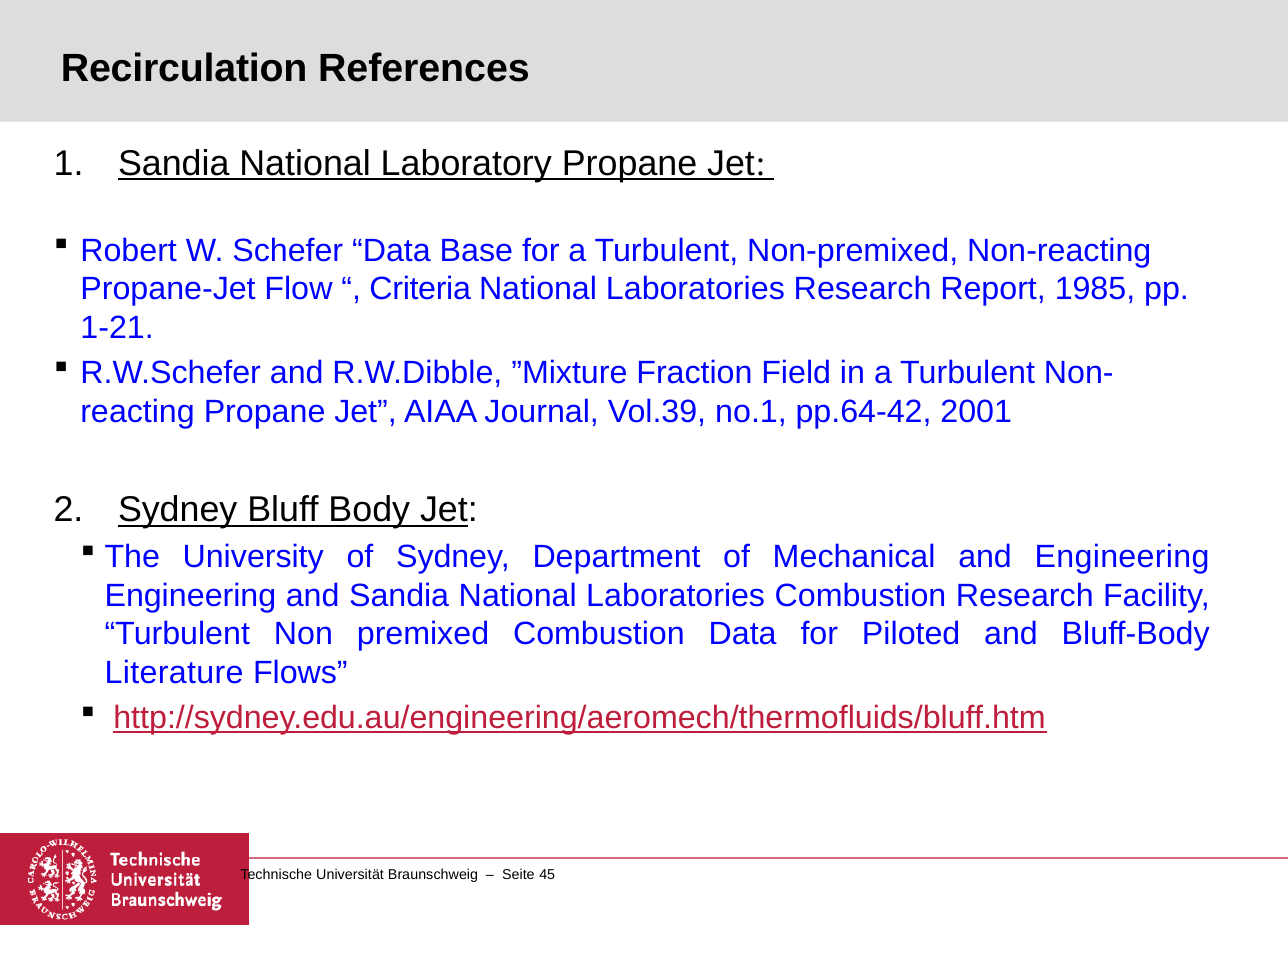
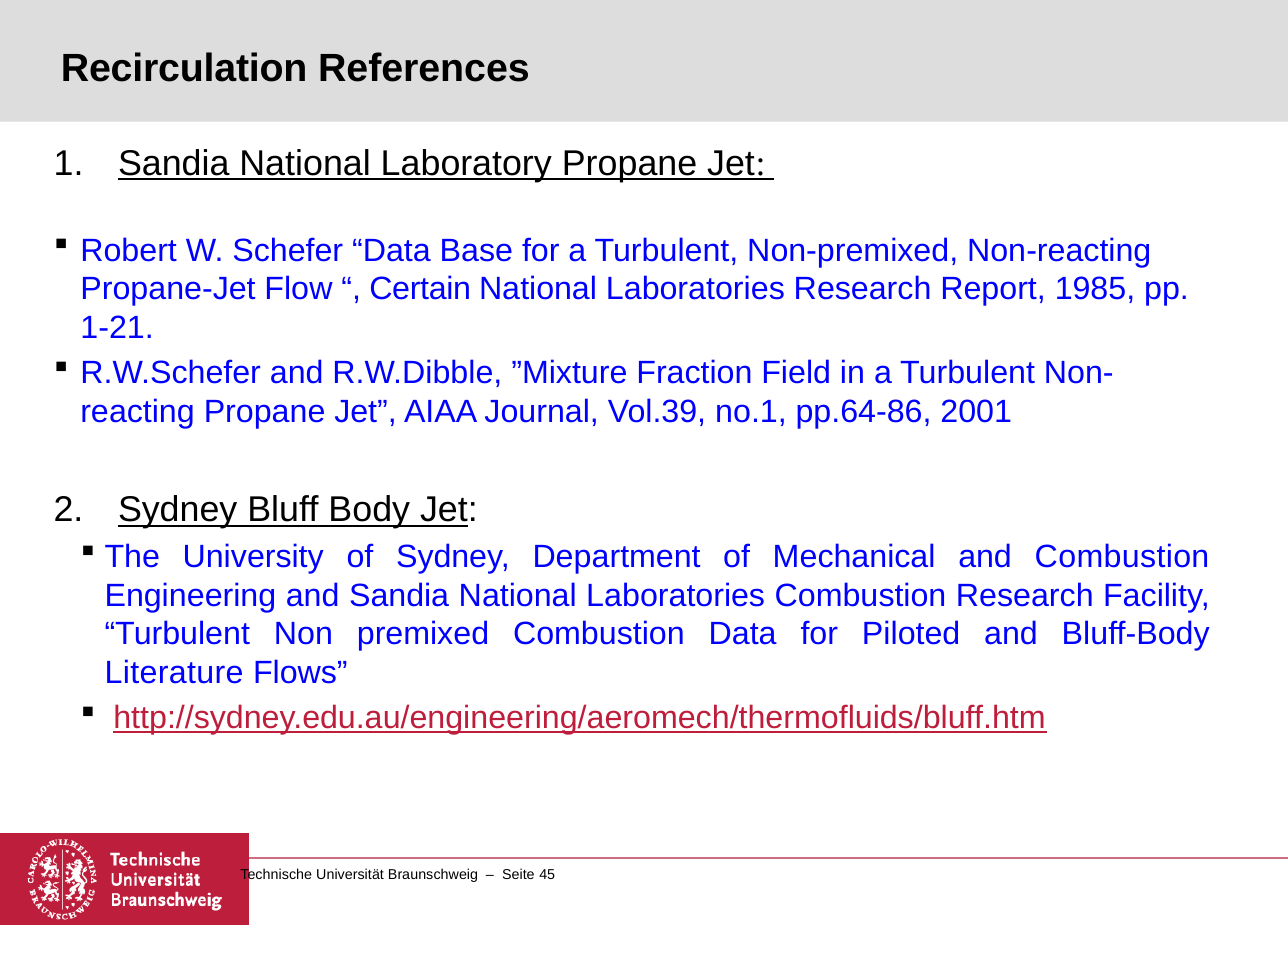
Criteria: Criteria -> Certain (420, 289)
pp.64-42: pp.64-42 -> pp.64-86 (864, 412)
and Engineering: Engineering -> Combustion (1122, 557)
